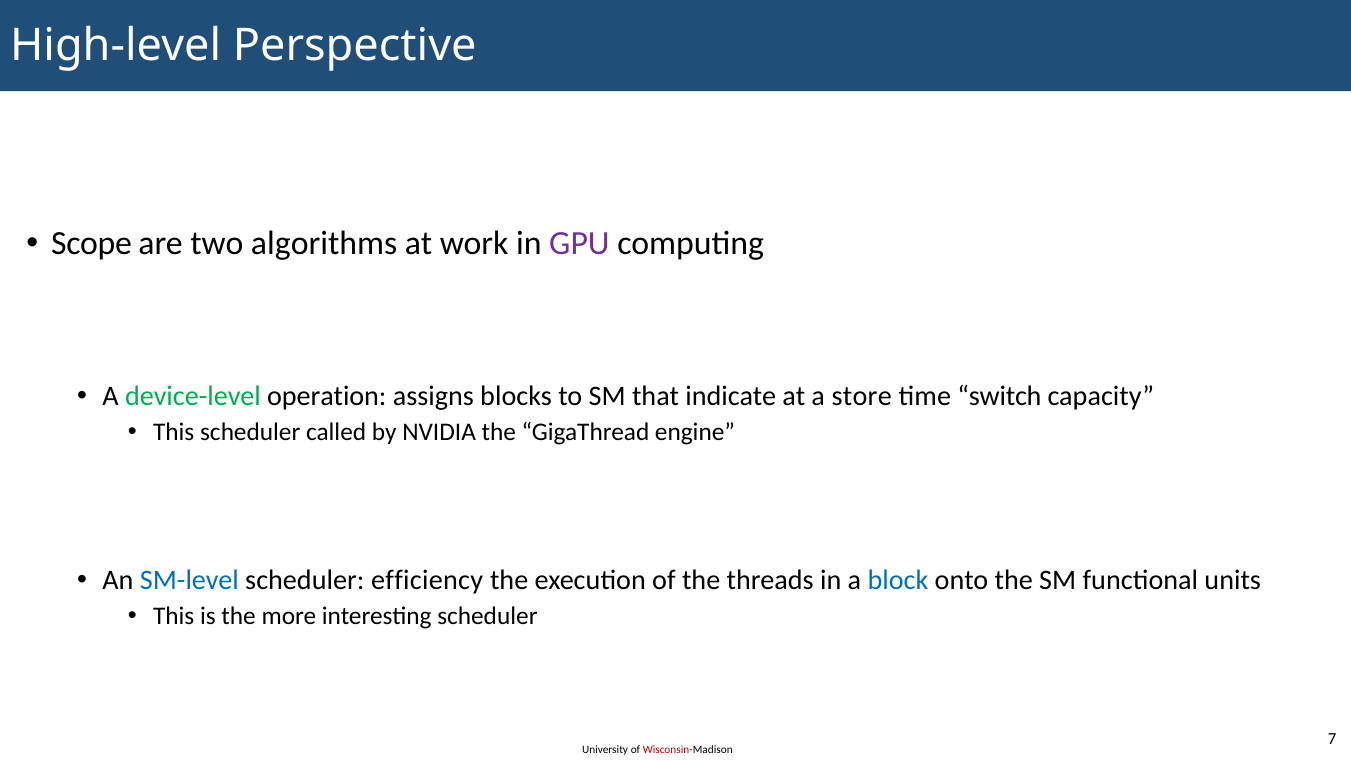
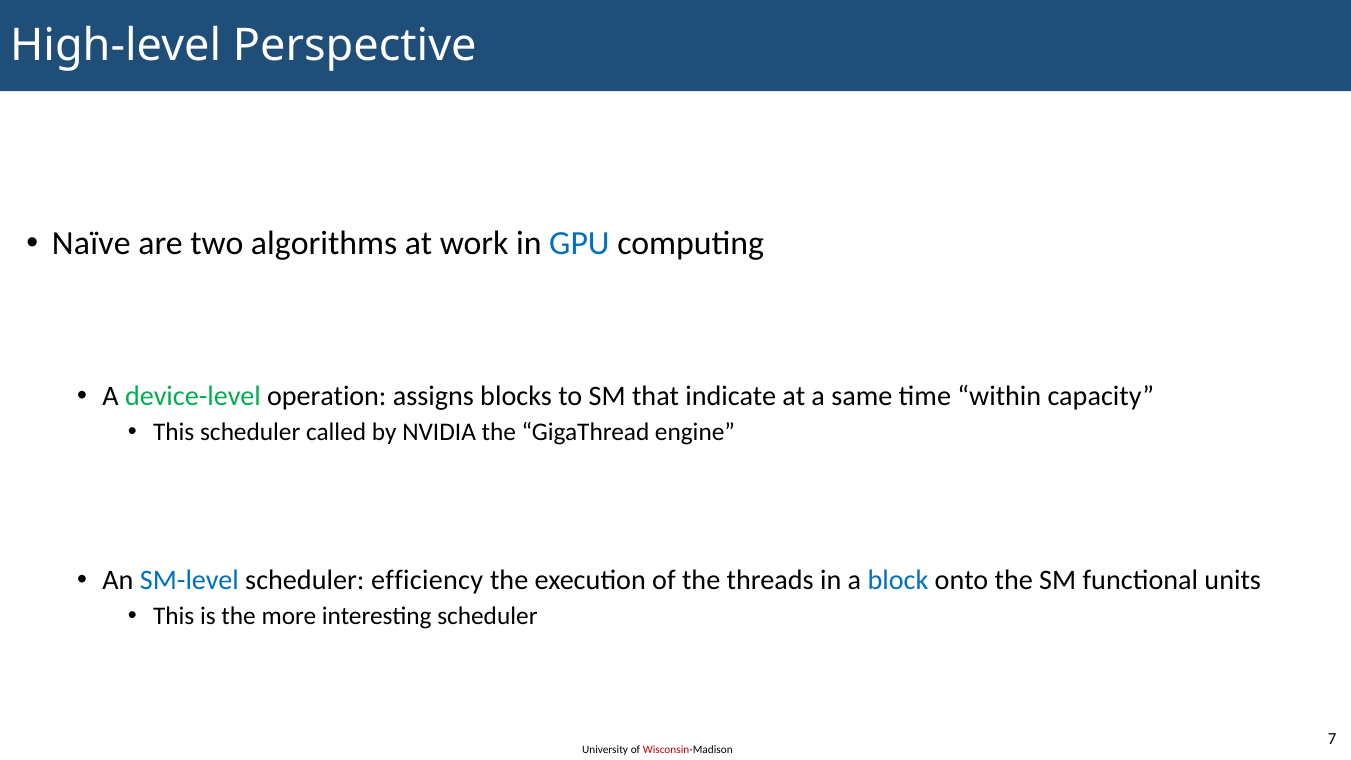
Scope: Scope -> Naïve (91, 243)
GPU colour: purple -> blue (579, 243)
store: store -> same (862, 396)
switch: switch -> within (999, 396)
